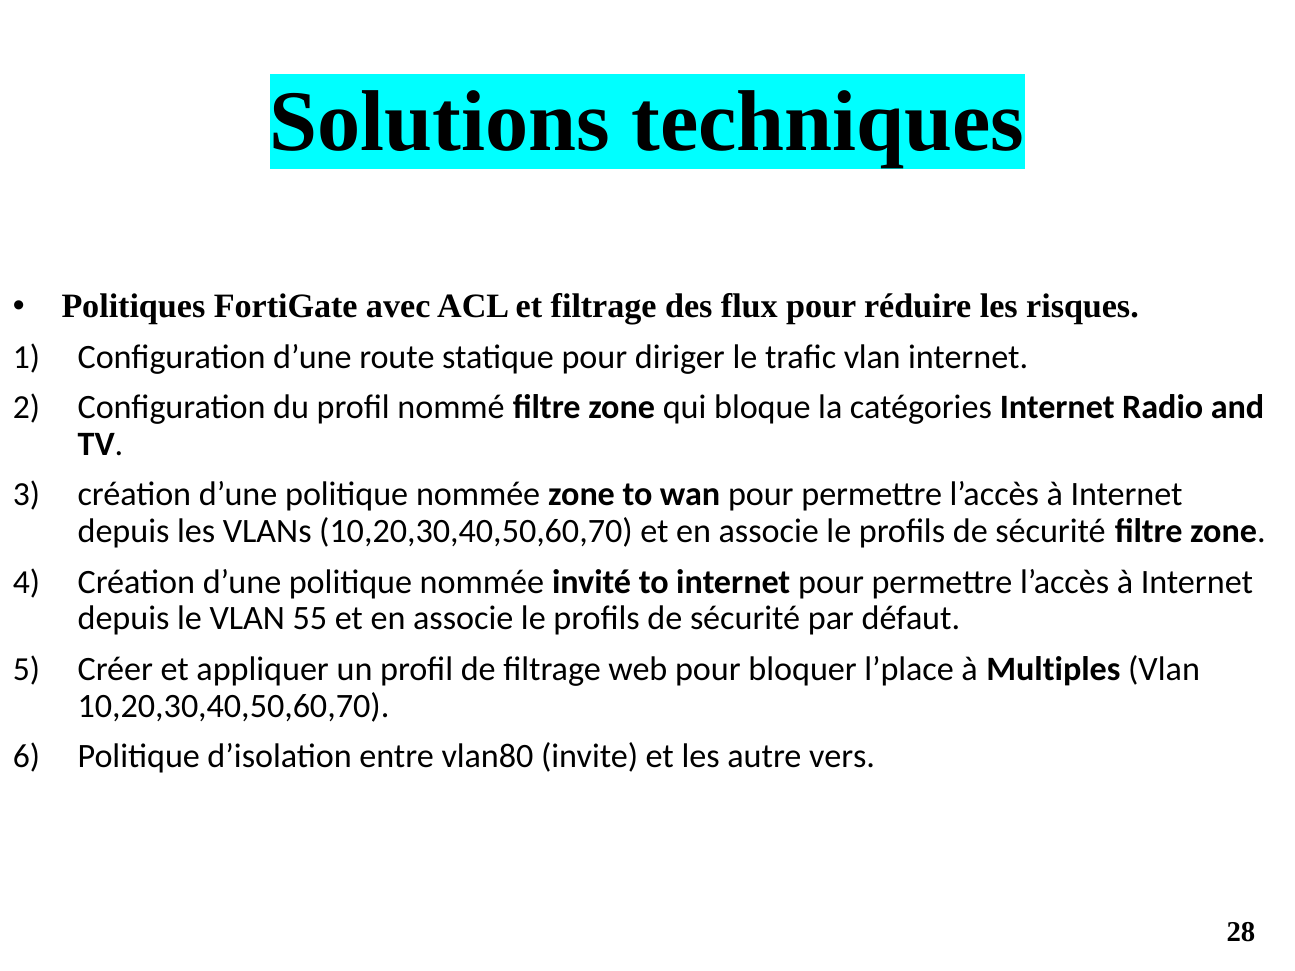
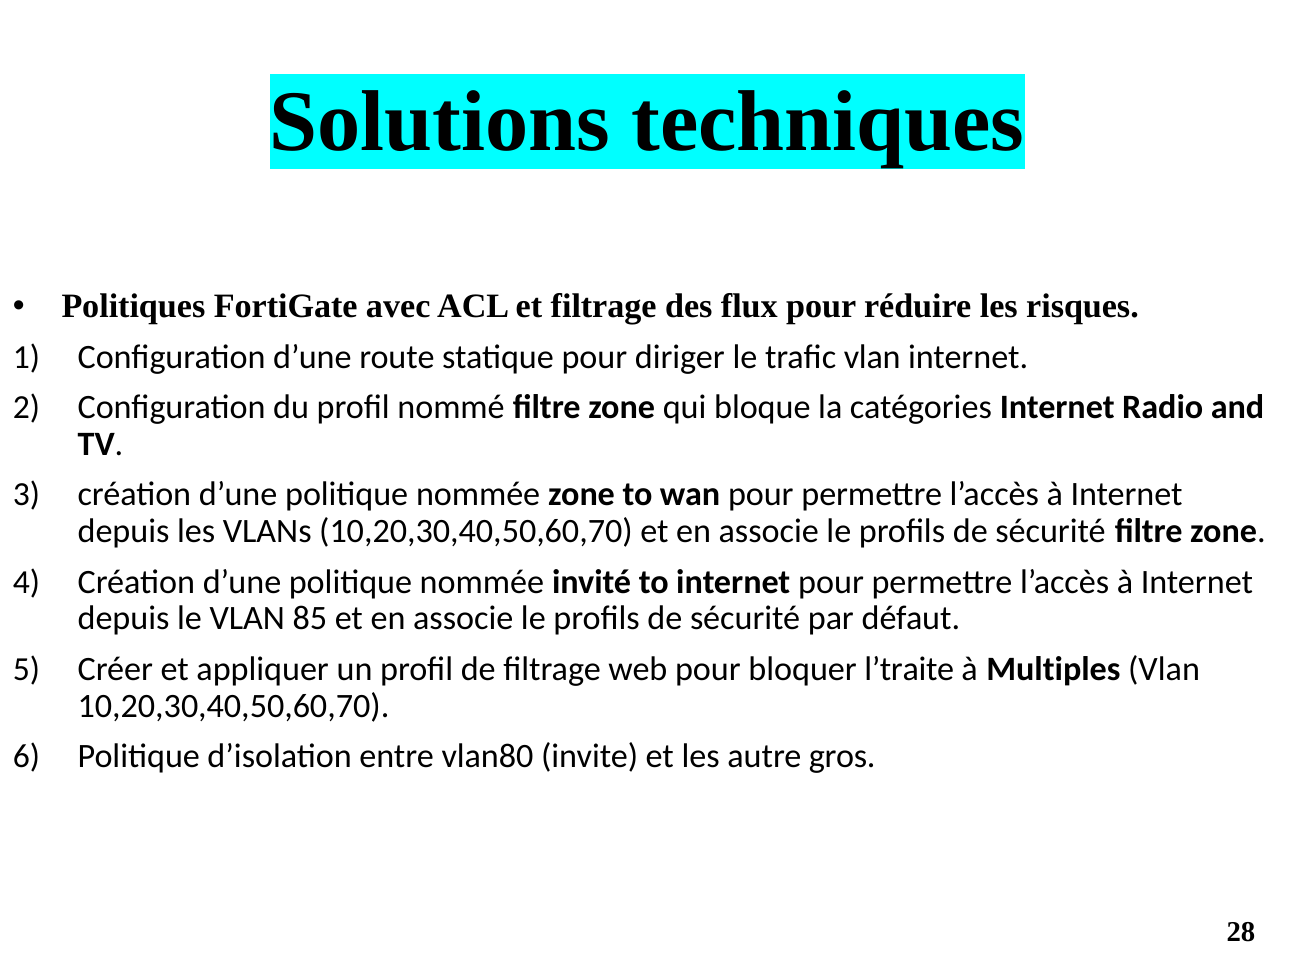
55: 55 -> 85 (310, 619)
l’place: l’place -> l’traite (909, 669)
vers: vers -> gros (842, 757)
